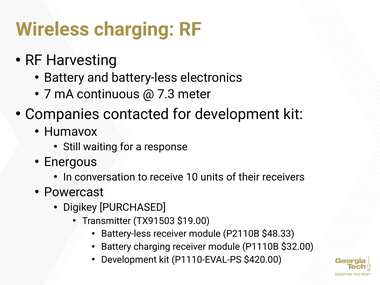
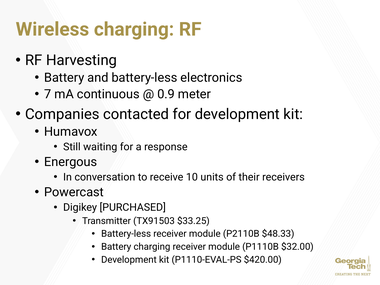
7.3: 7.3 -> 0.9 (166, 94)
$19.00: $19.00 -> $33.25 (193, 221)
